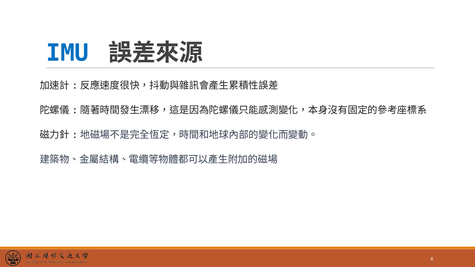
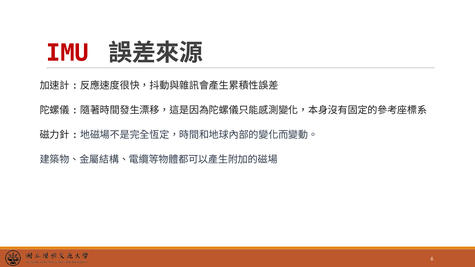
IMU colour: blue -> red (68, 53)
